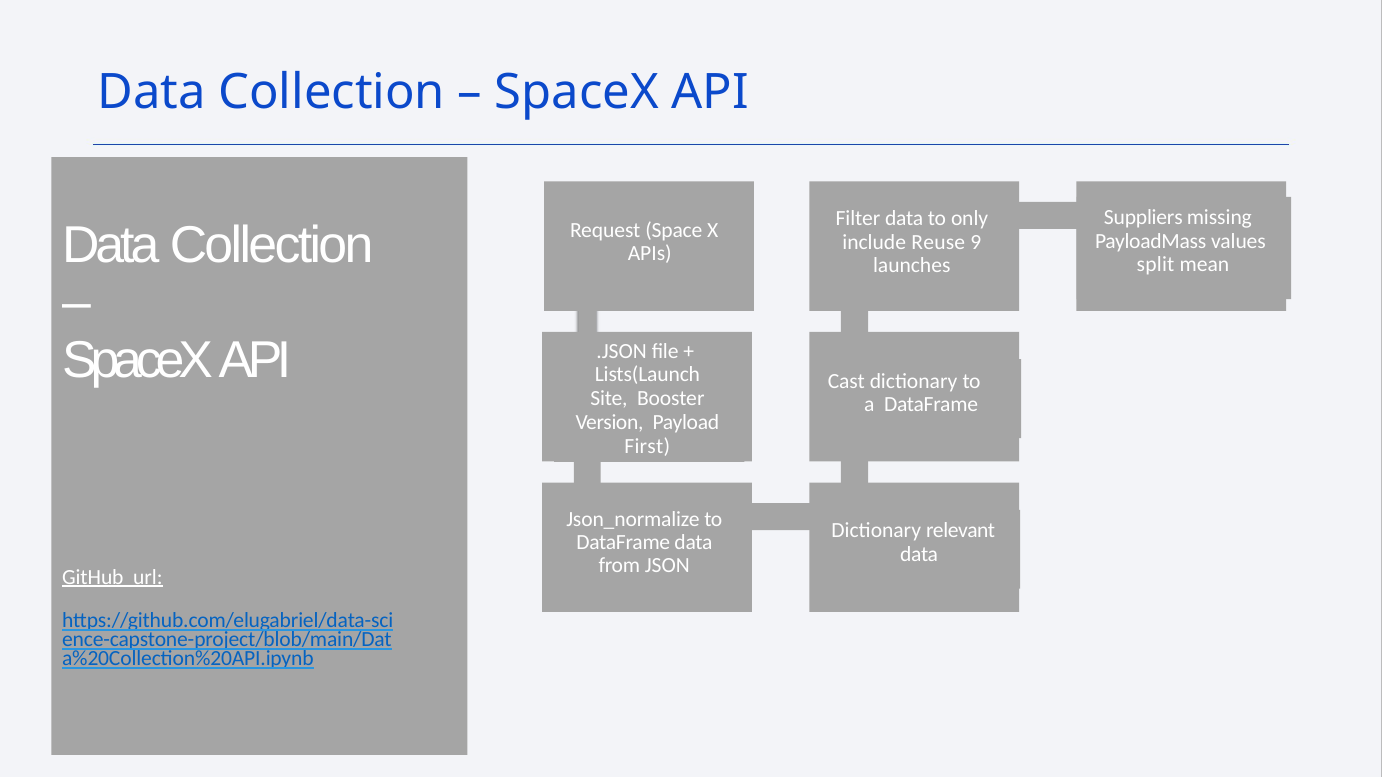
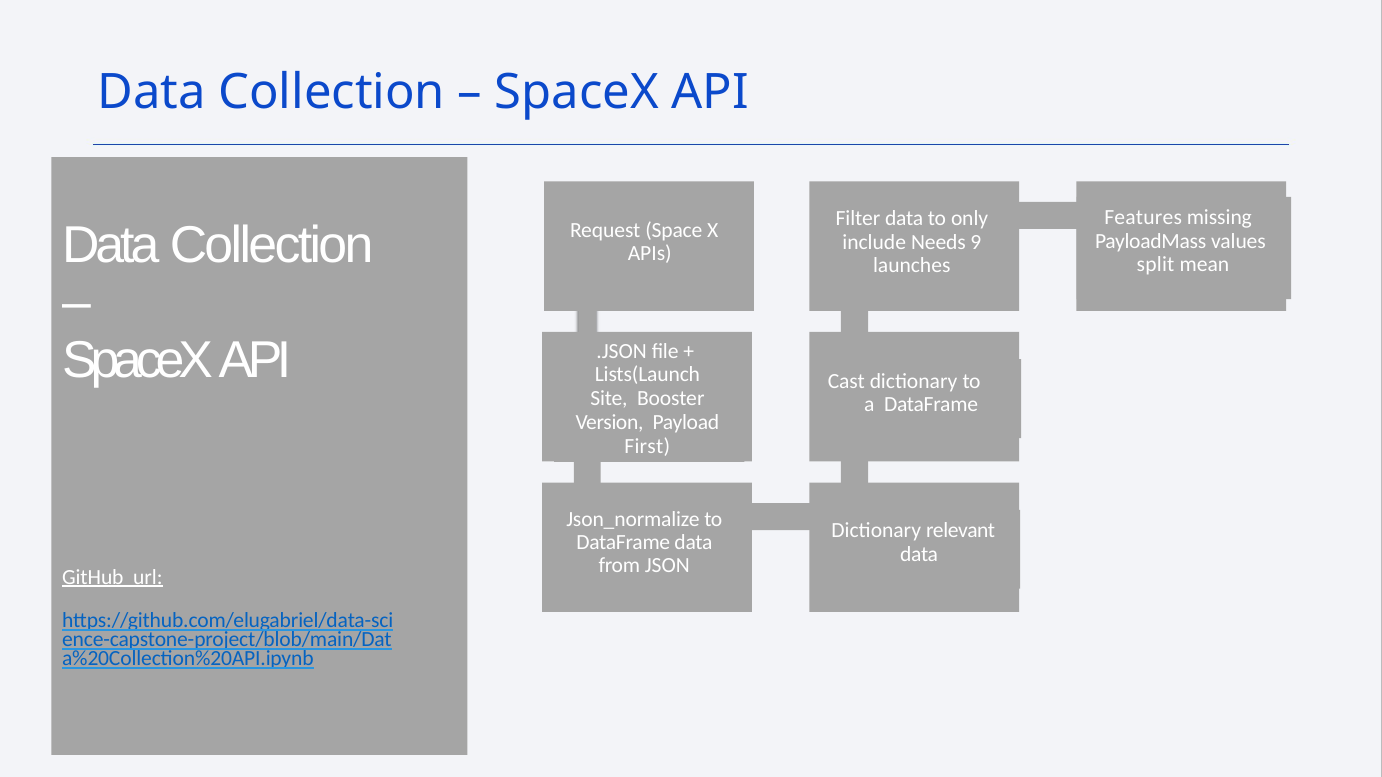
Suppliers: Suppliers -> Features (1143, 218)
Reuse: Reuse -> Needs (938, 242)
